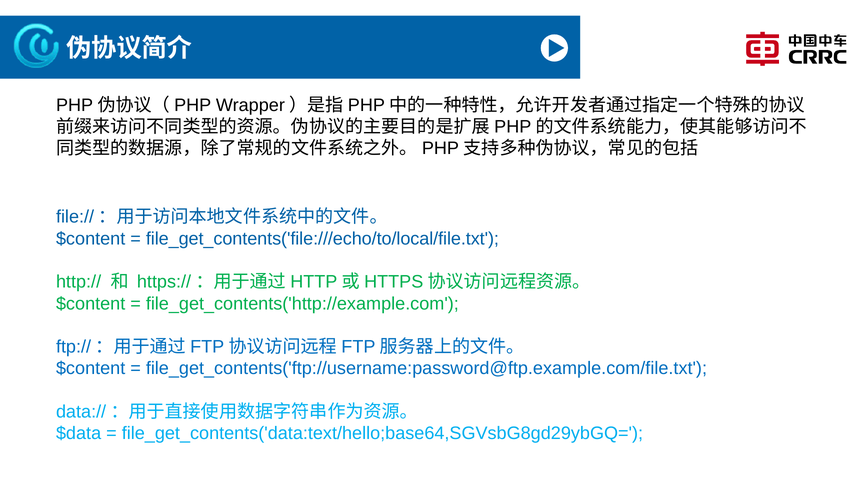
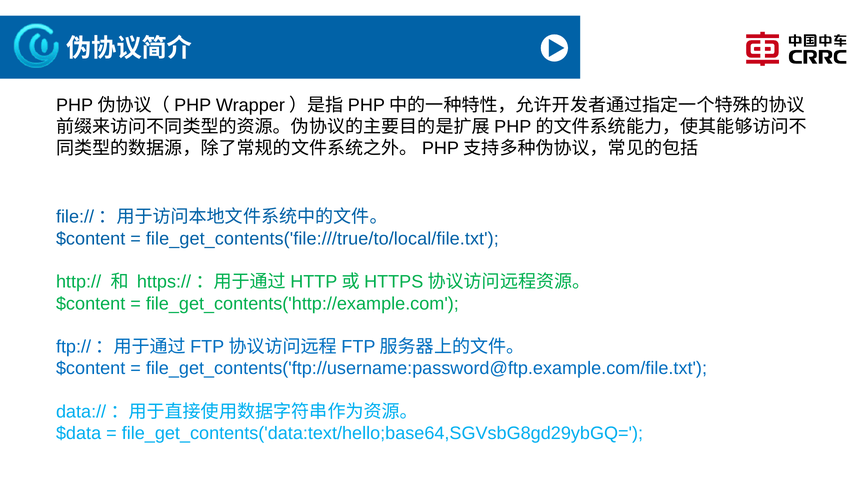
file_get_contents('file:///echo/to/local/file.txt: file_get_contents('file:///echo/to/local/file.txt -> file_get_contents('file:///true/to/local/file.txt (322, 239)
